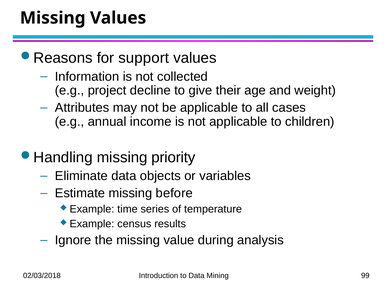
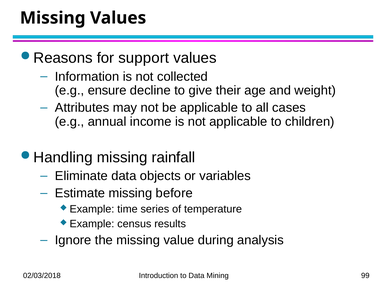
project: project -> ensure (107, 91)
priority: priority -> rainfall (173, 158)
